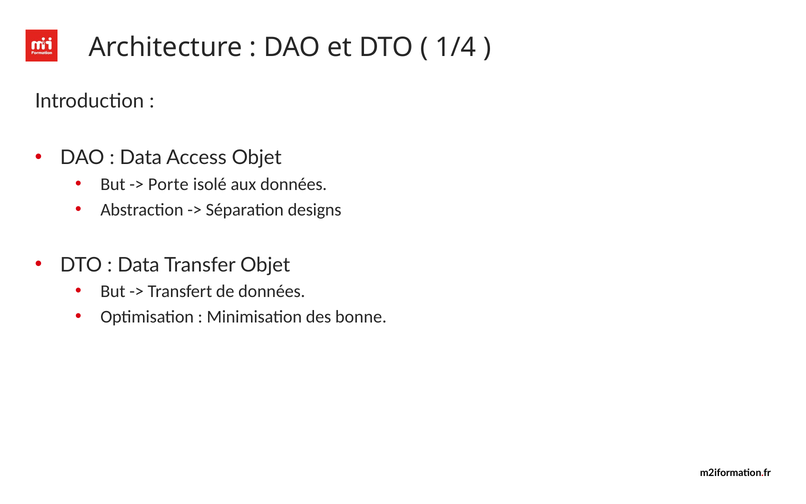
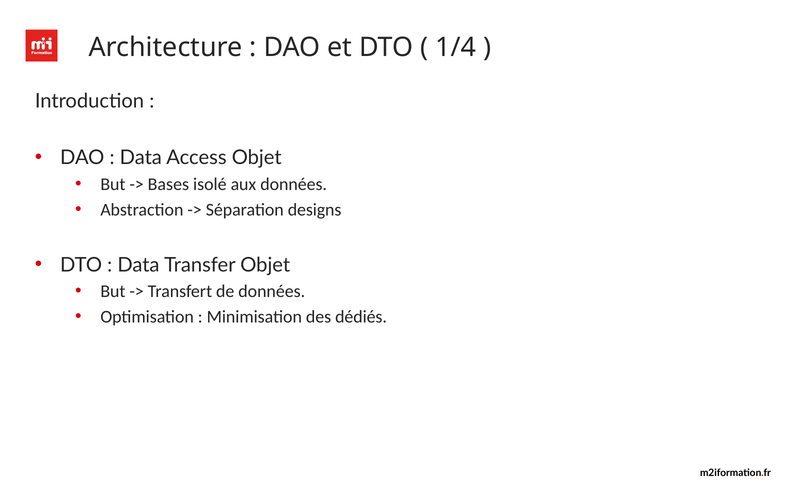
Porte: Porte -> Bases (168, 184)
bonne: bonne -> dédiés (361, 317)
